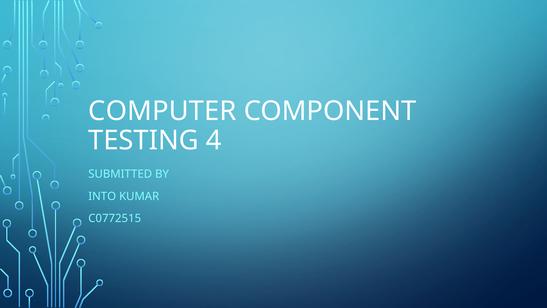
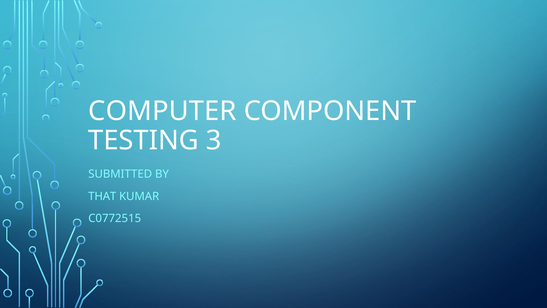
4: 4 -> 3 (214, 140)
INTO: INTO -> THAT (102, 196)
